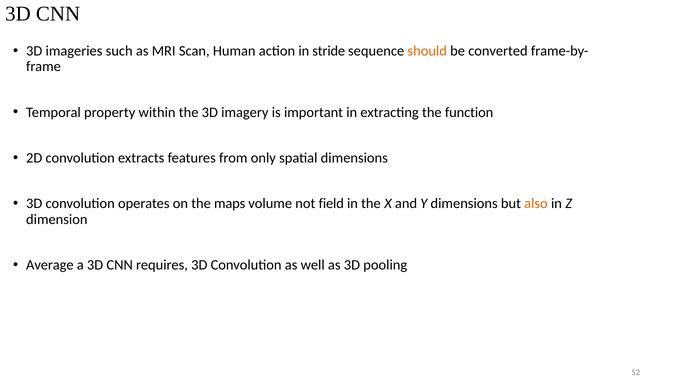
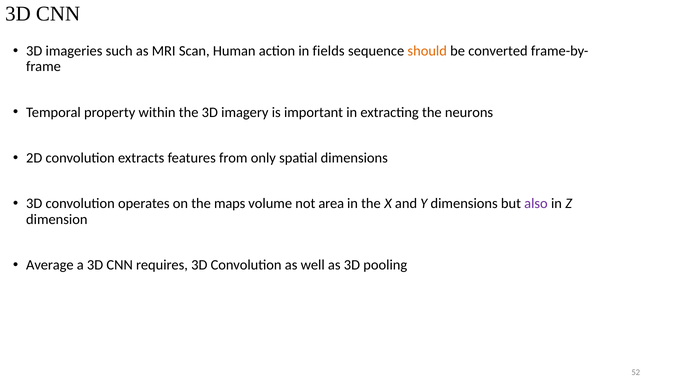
stride: stride -> fields (329, 51)
function: function -> neurons (469, 112)
field: field -> area (331, 204)
also colour: orange -> purple (536, 204)
